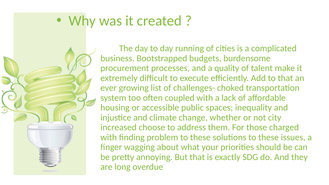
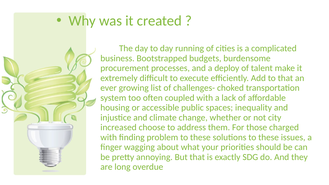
quality: quality -> deploy (227, 68)
